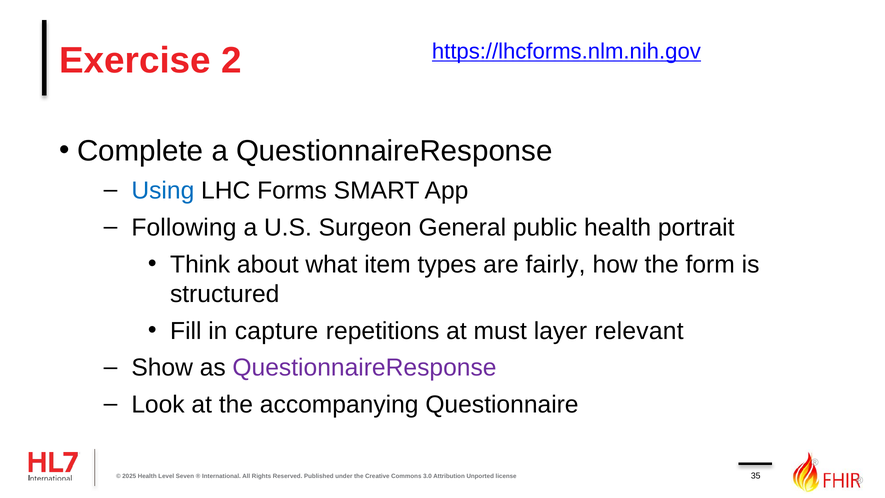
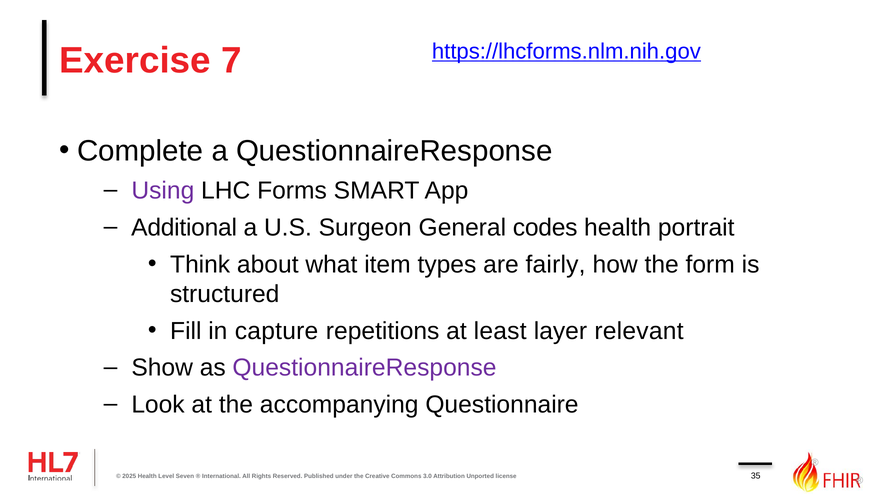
2: 2 -> 7 (231, 60)
Using colour: blue -> purple (163, 191)
Following: Following -> Additional (184, 228)
public: public -> codes (545, 228)
must: must -> least (500, 331)
